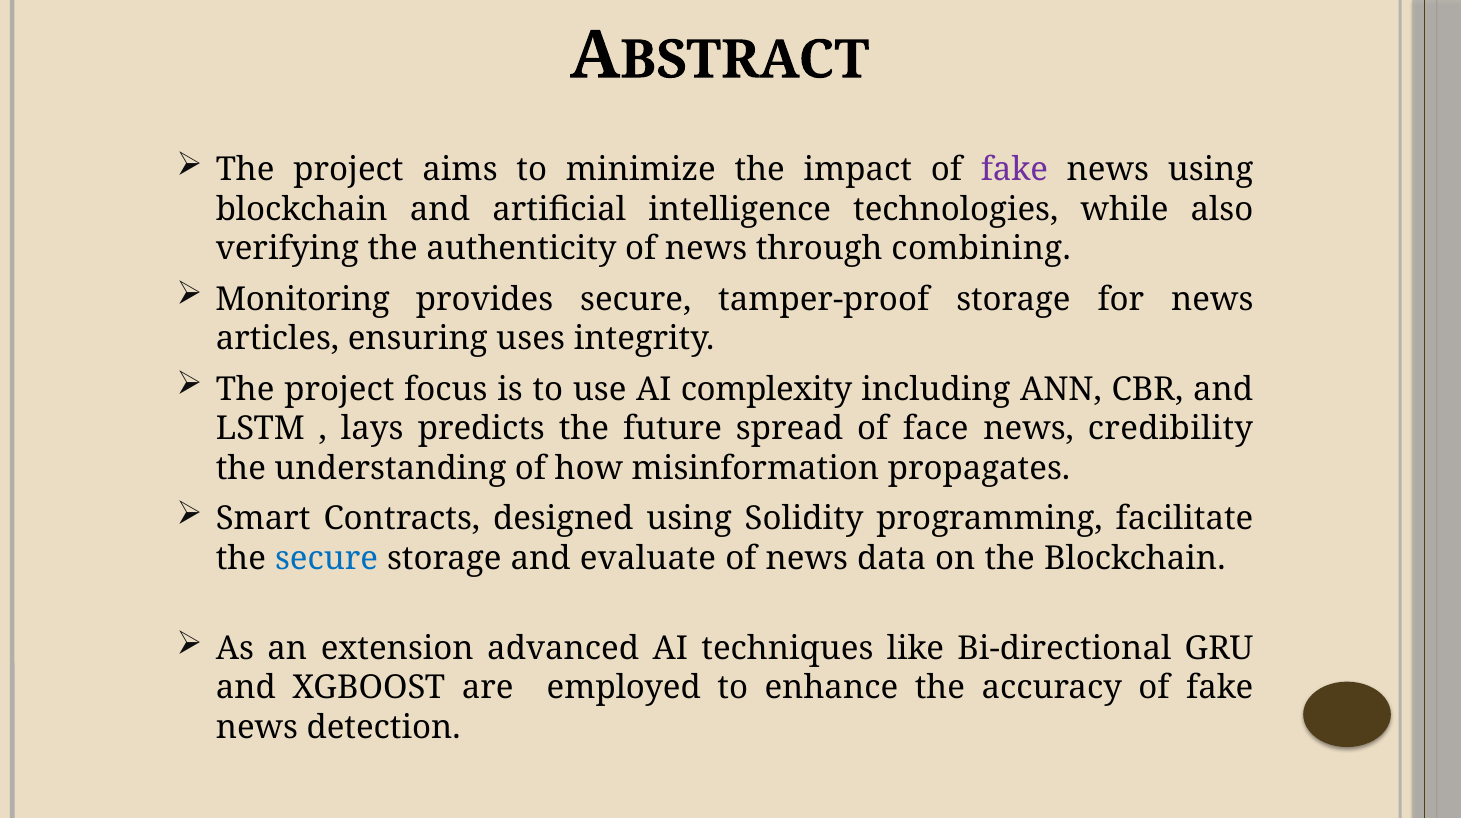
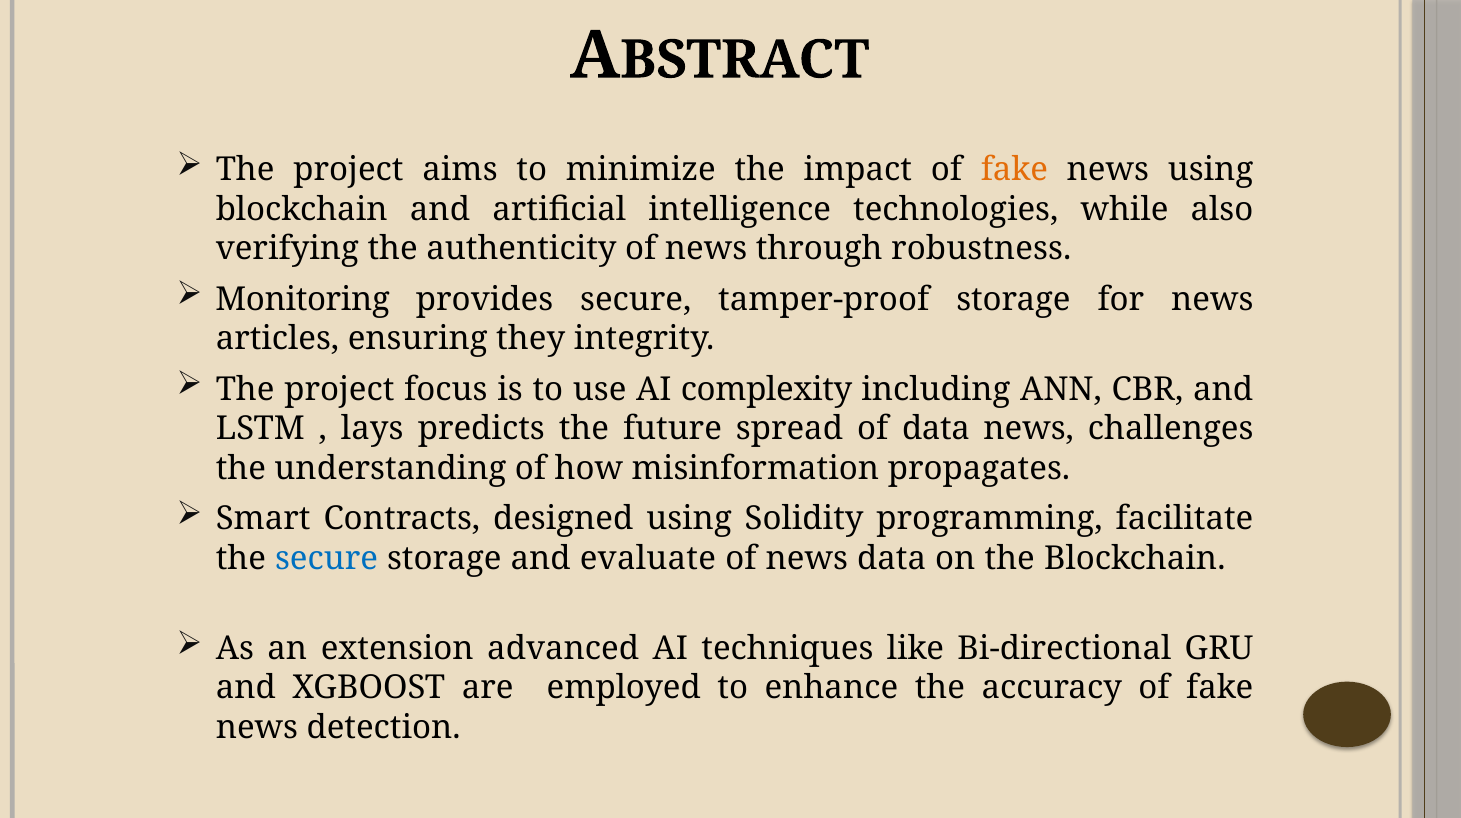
fake colour: purple -> orange (1014, 170)
combining: combining -> robustness (981, 249)
uses: uses -> they (531, 339)
of face: face -> data (936, 429)
credibility: credibility -> challenges (1171, 429)
